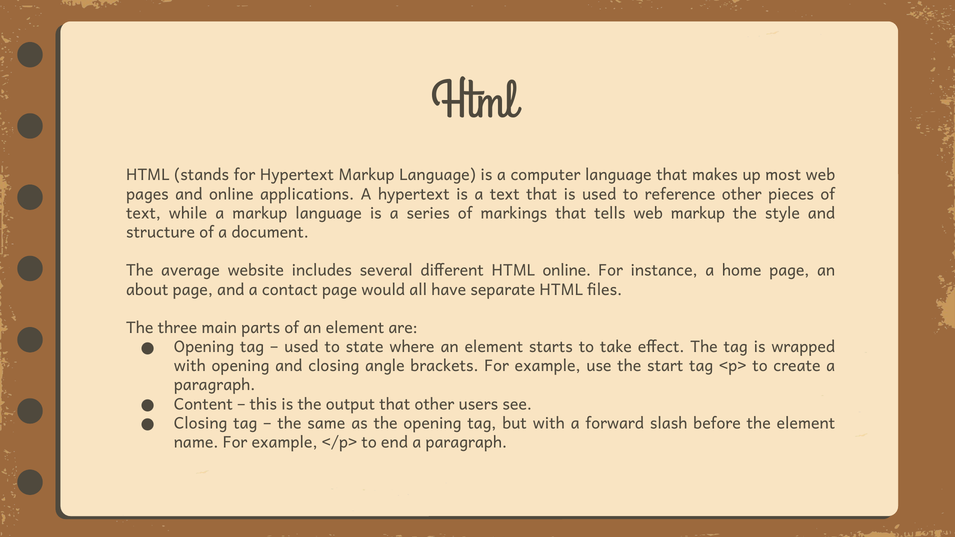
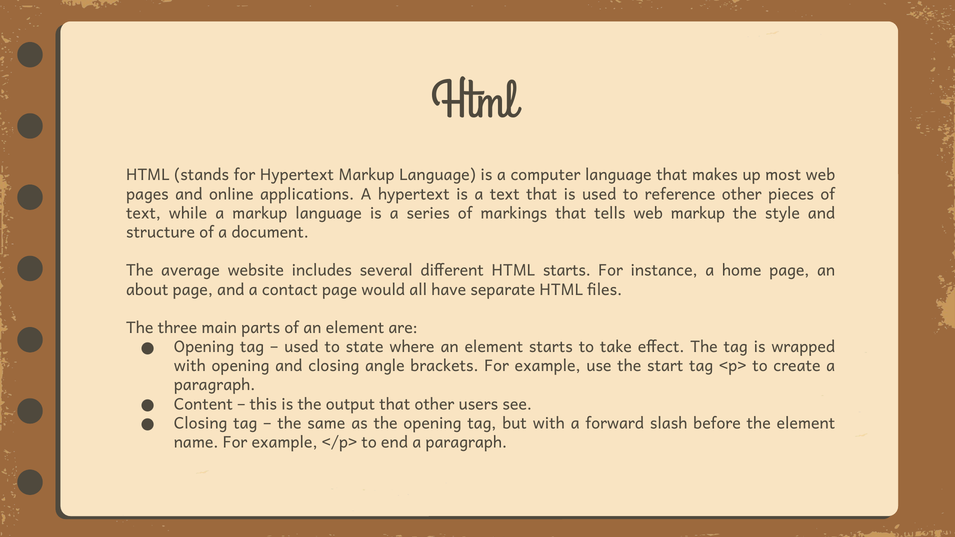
HTML online: online -> starts (567, 271)
